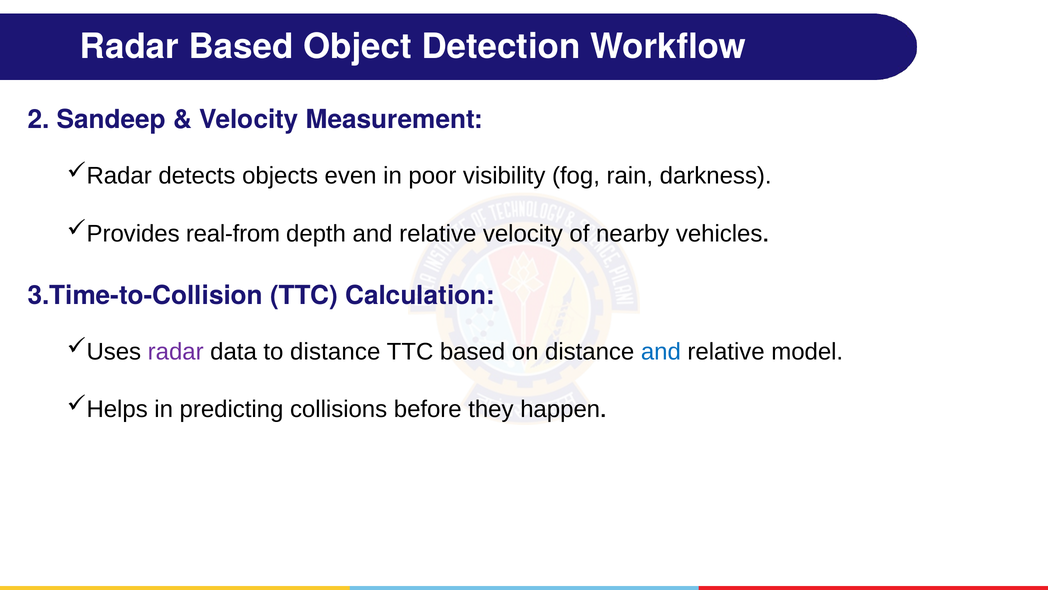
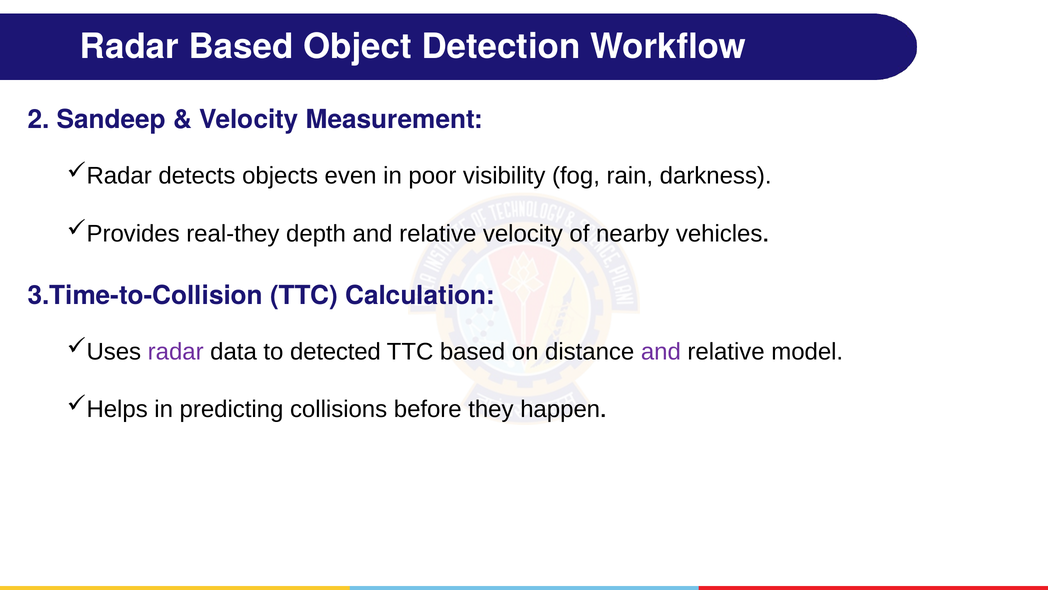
real-from: real-from -> real-they (233, 234)
to distance: distance -> detected (335, 351)
and colour: blue -> purple (661, 351)
